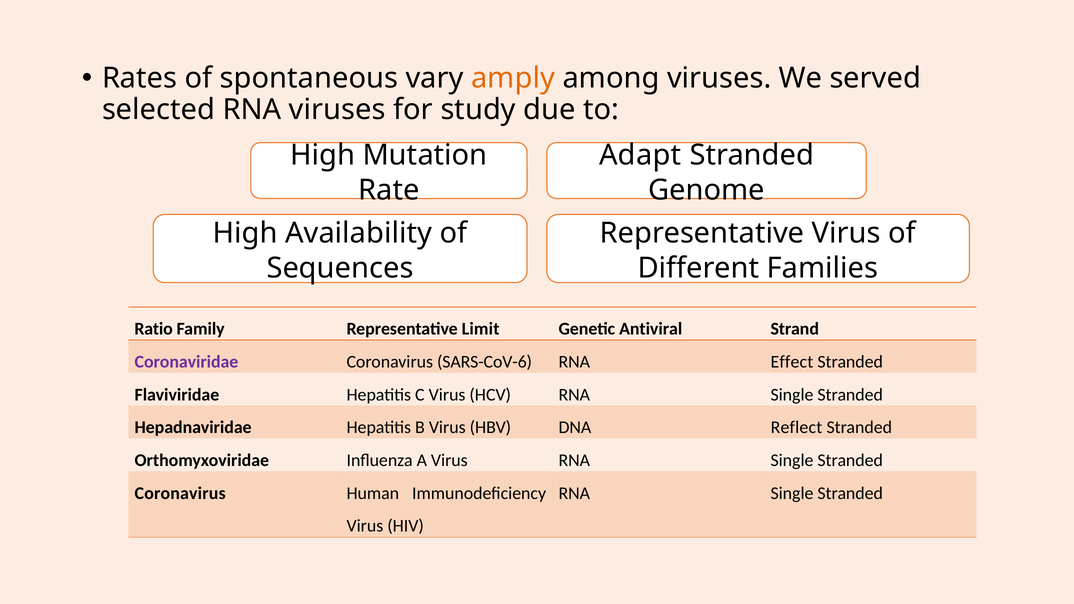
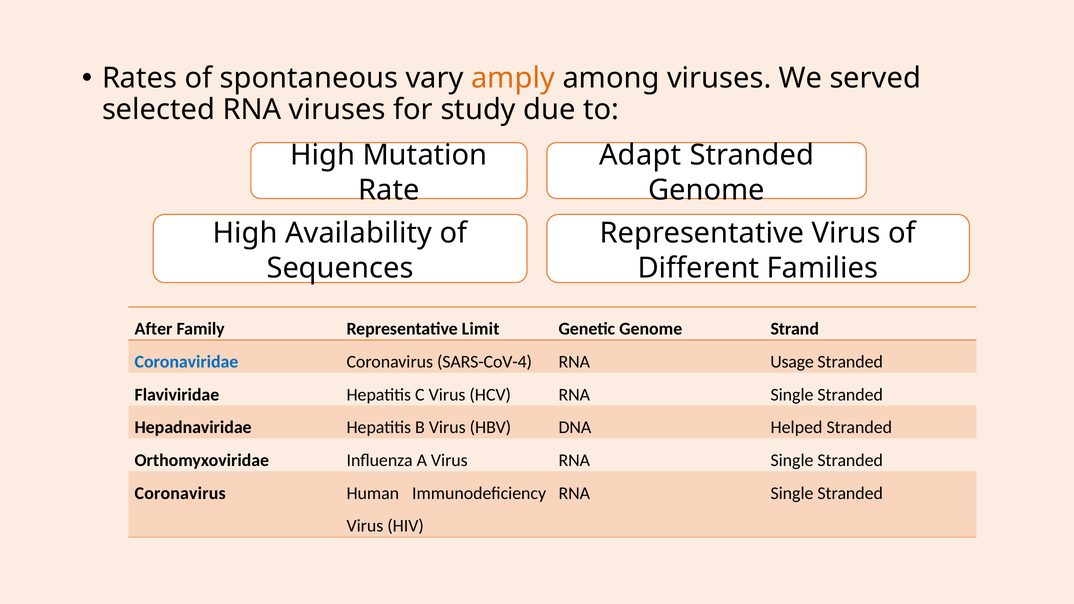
Ratio: Ratio -> After (154, 329)
Genetic Antiviral: Antiviral -> Genome (651, 329)
Coronaviridae colour: purple -> blue (186, 362)
SARS-CoV-6: SARS-CoV-6 -> SARS-CoV-4 (485, 362)
Effect: Effect -> Usage (792, 362)
Reflect: Reflect -> Helped (797, 428)
